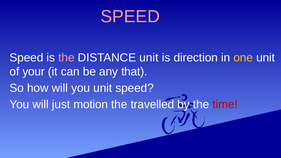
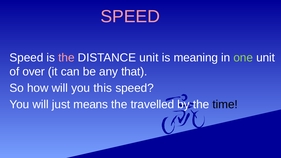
direction: direction -> meaning (196, 58)
one colour: yellow -> light green (243, 58)
your: your -> over (34, 72)
you unit: unit -> this (103, 88)
motion: motion -> means (91, 104)
time colour: red -> black (225, 104)
